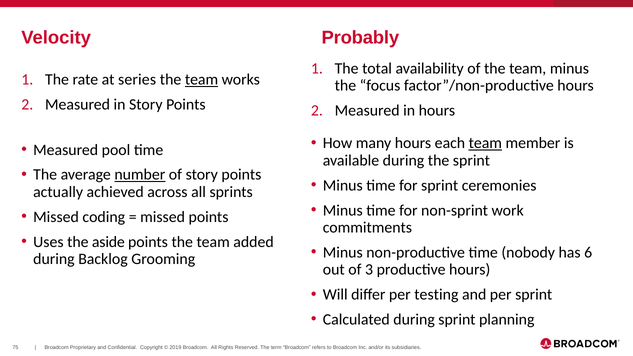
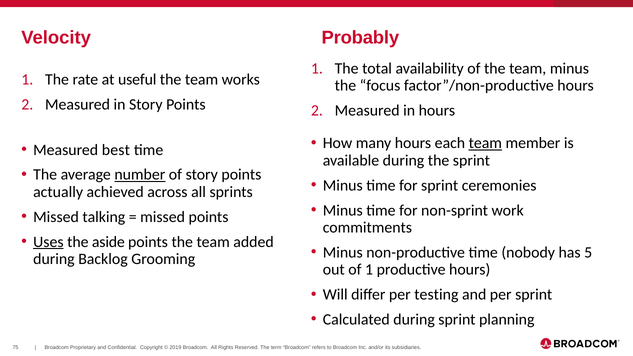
series: series -> useful (137, 80)
team underline: present -> none (202, 80)
pool: pool -> best (116, 150)
coding: coding -> talking (104, 217)
Uses underline: none -> present (48, 242)
6: 6 -> 5 (588, 252)
of 3: 3 -> 1 (369, 269)
